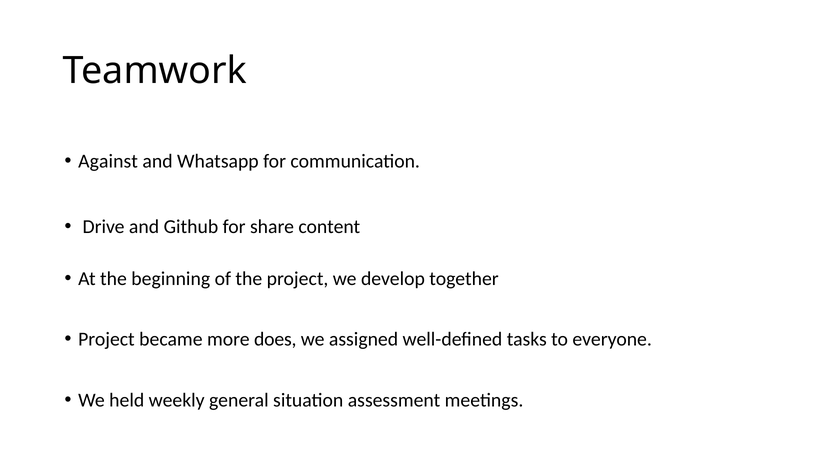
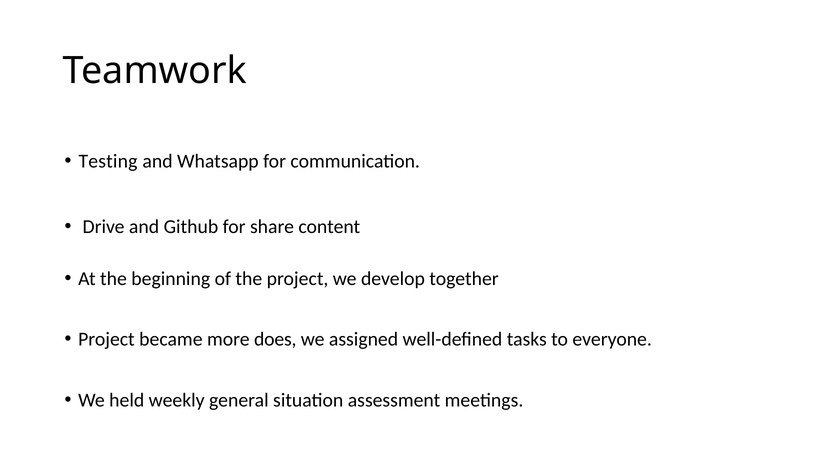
Against: Against -> Testing (108, 161)
